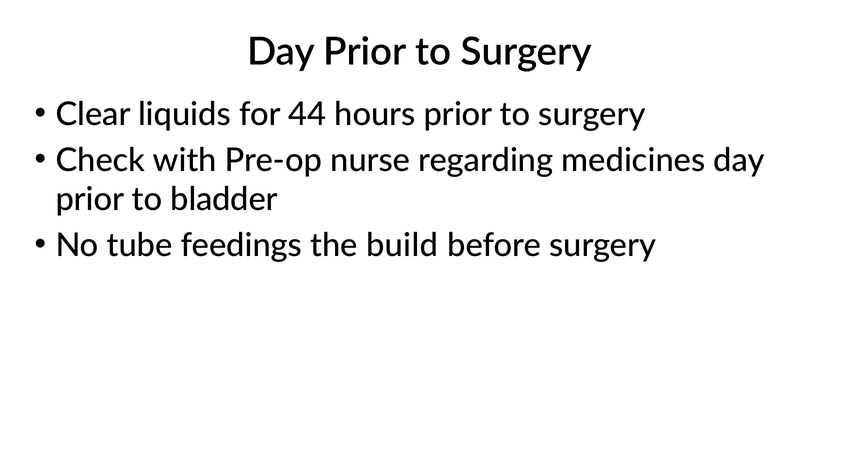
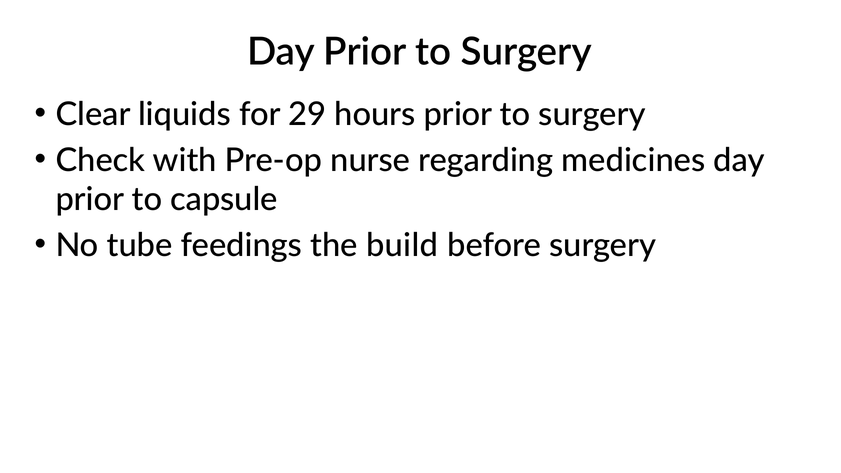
44: 44 -> 29 (307, 114)
bladder: bladder -> capsule (224, 200)
